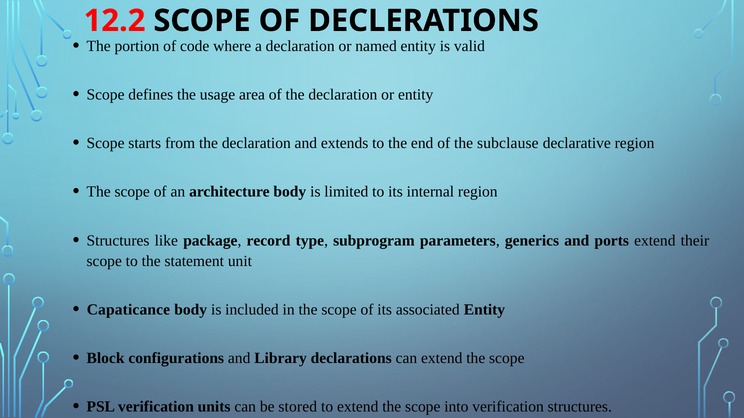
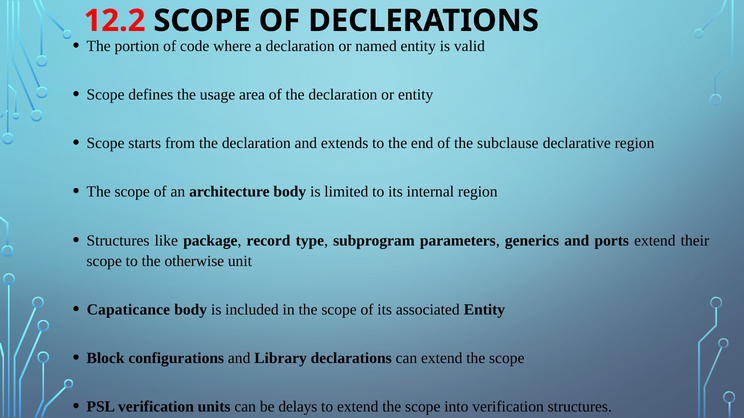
statement: statement -> otherwise (194, 261)
stored: stored -> delays (298, 407)
